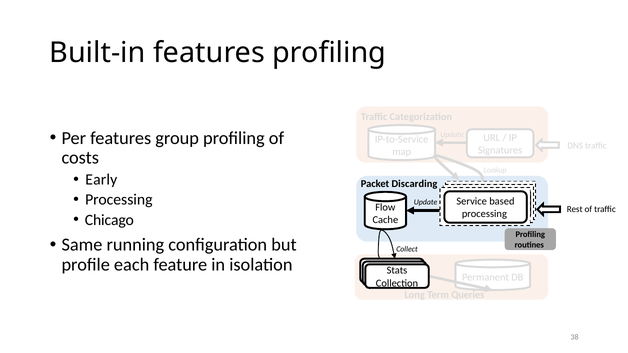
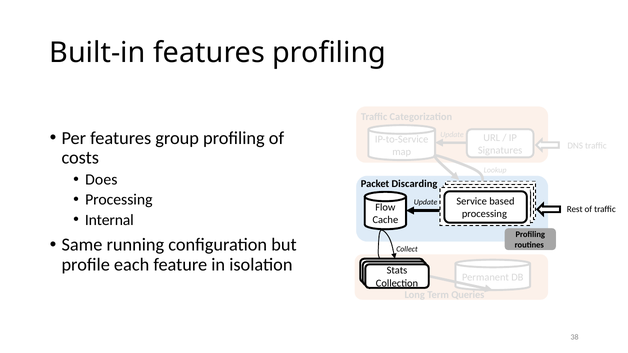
Early: Early -> Does (101, 180)
Chicago: Chicago -> Internal (109, 220)
